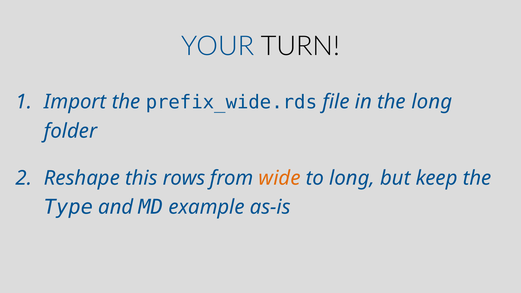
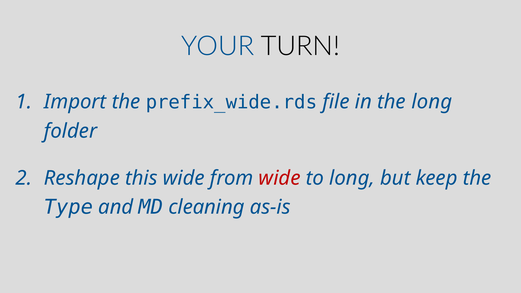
this rows: rows -> wide (184, 178)
wide colour: orange -> red (280, 178)
example: example -> cleaning (206, 207)
